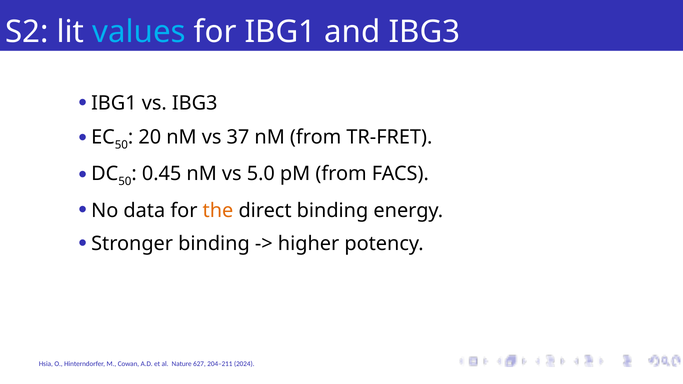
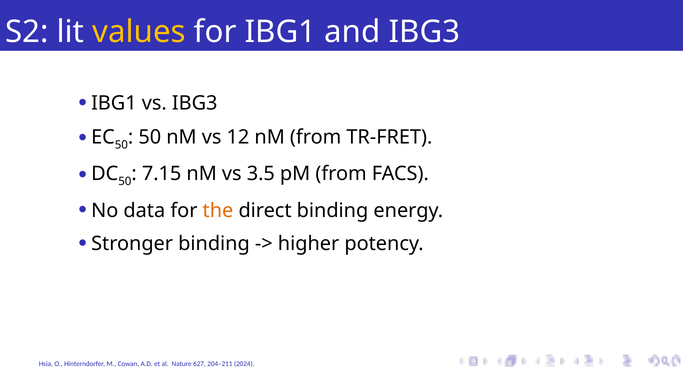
values colour: light blue -> yellow (139, 32)
20: 20 -> 50 (150, 137)
37: 37 -> 12 (238, 137)
0.45: 0.45 -> 7.15 (162, 174)
5.0: 5.0 -> 3.5 (261, 174)
